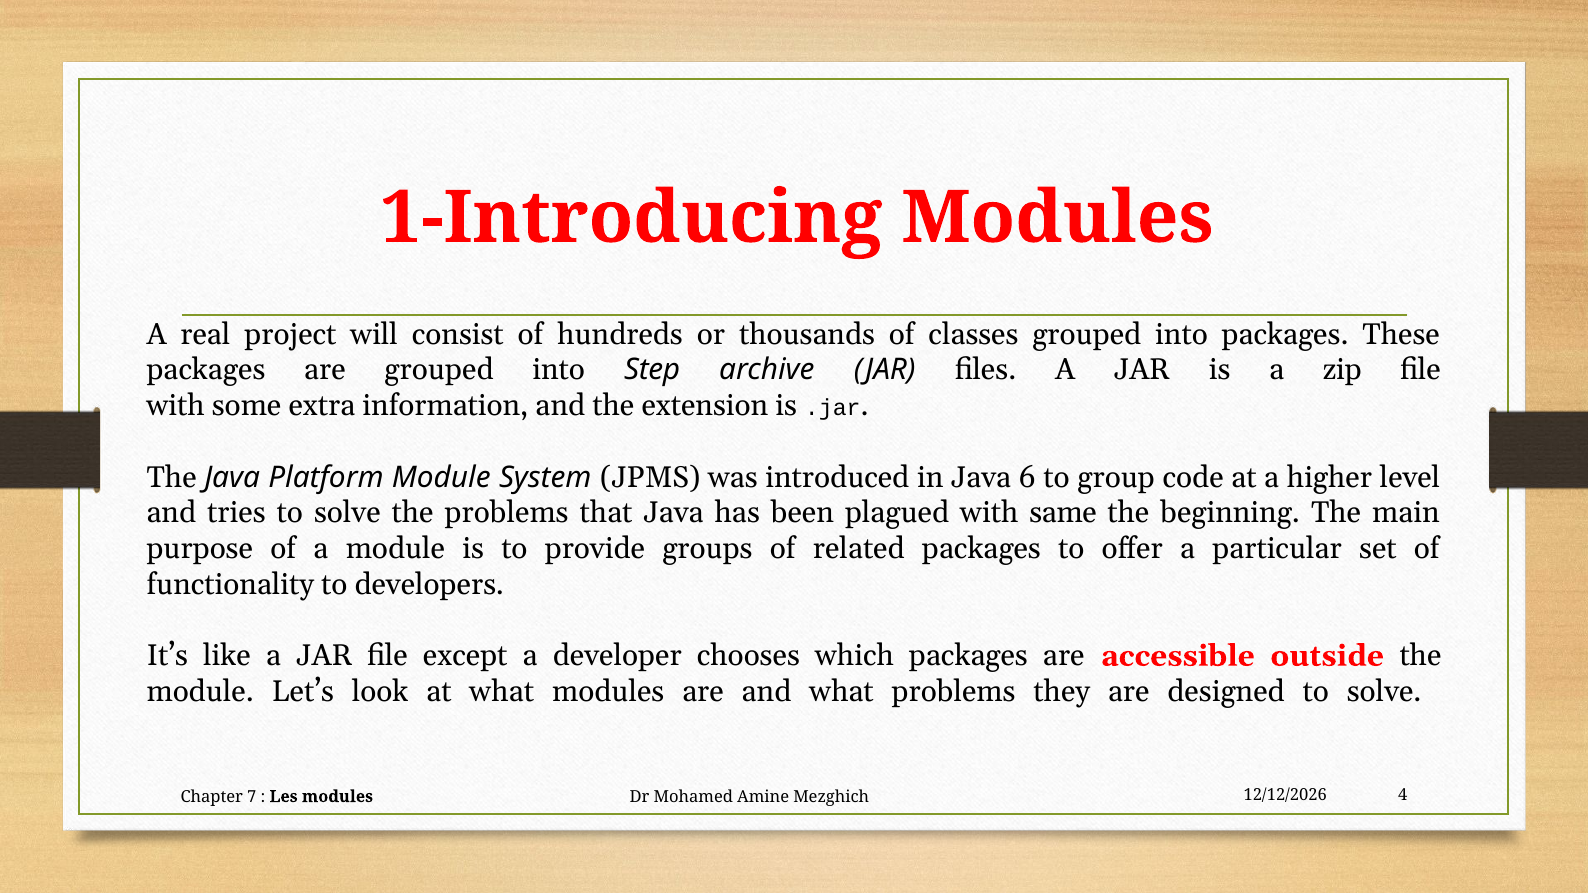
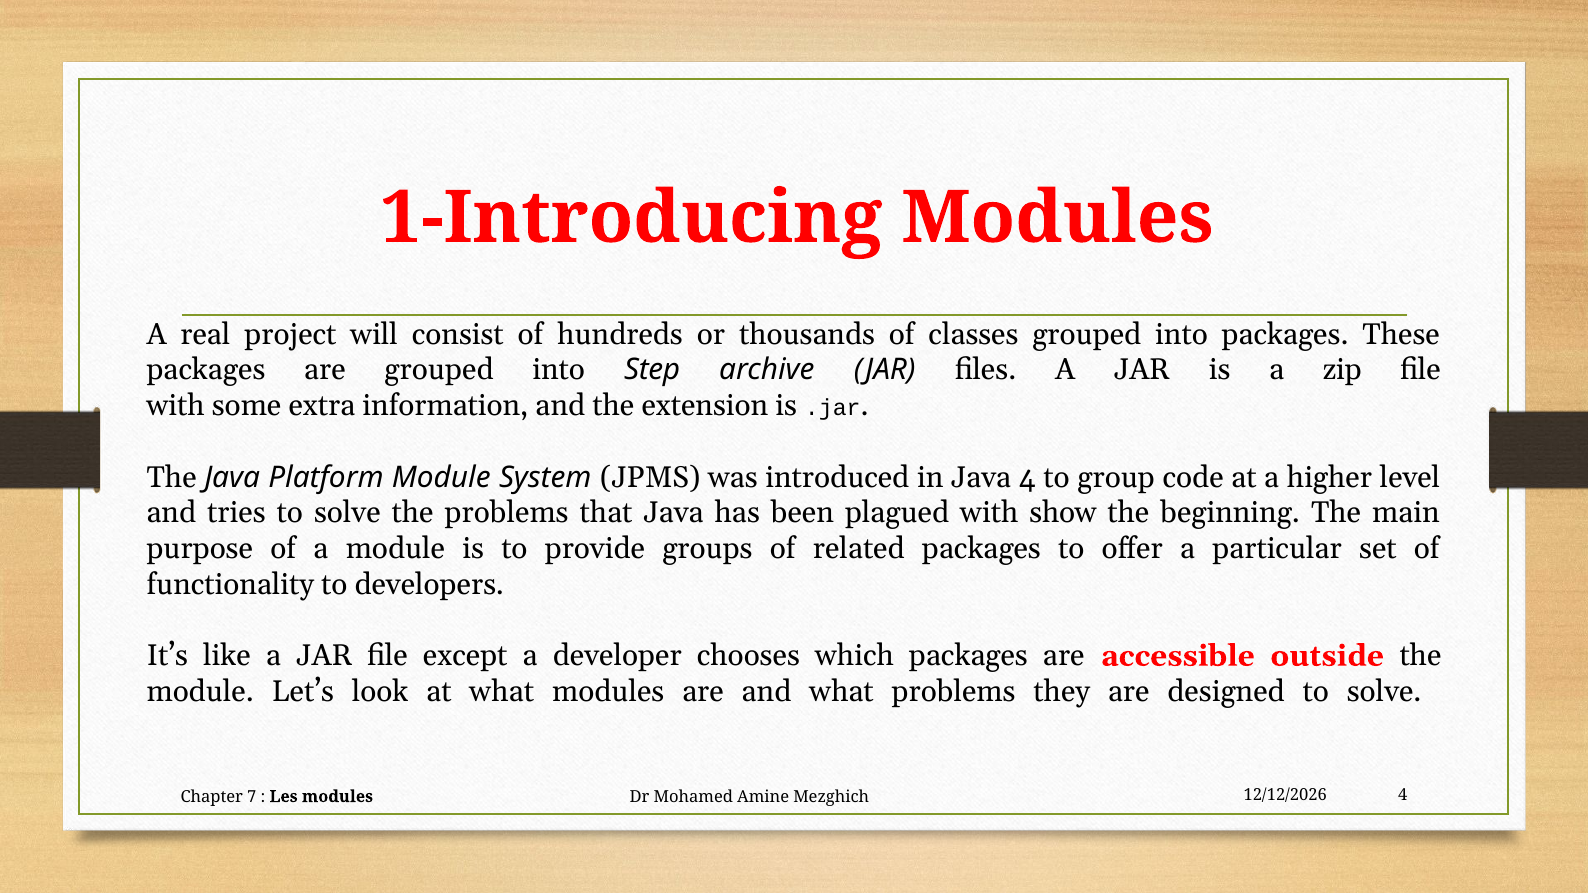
Java 6: 6 -> 4 (1027, 477)
same: same -> show (1063, 513)
